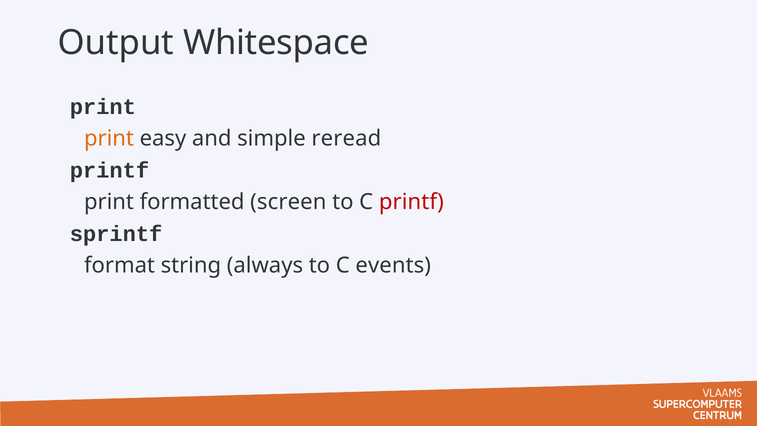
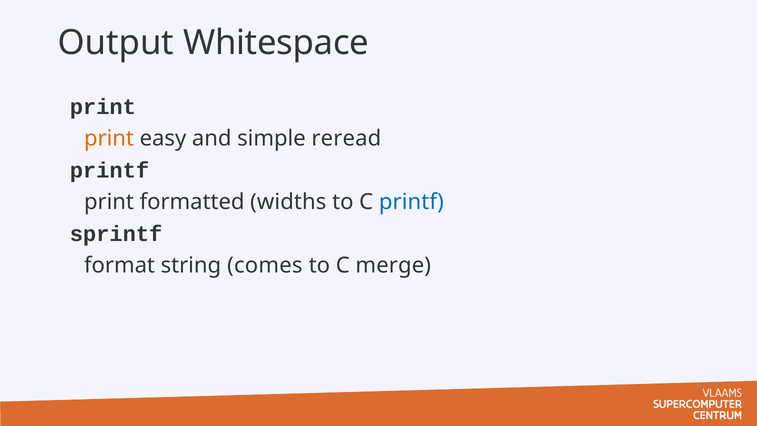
screen: screen -> widths (288, 202)
printf colour: red -> blue (411, 202)
always: always -> comes (265, 265)
events: events -> merge (393, 265)
